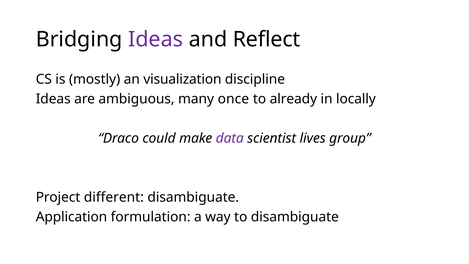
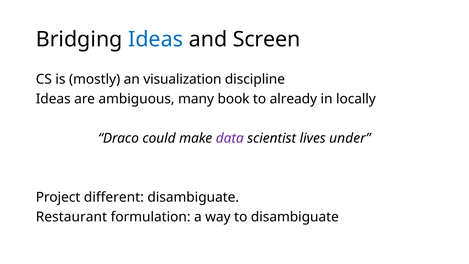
Ideas colour: purple -> blue (156, 39)
Reflect: Reflect -> Screen (267, 39)
once: once -> book (234, 99)
group: group -> under (350, 138)
Application: Application -> Restaurant (71, 217)
